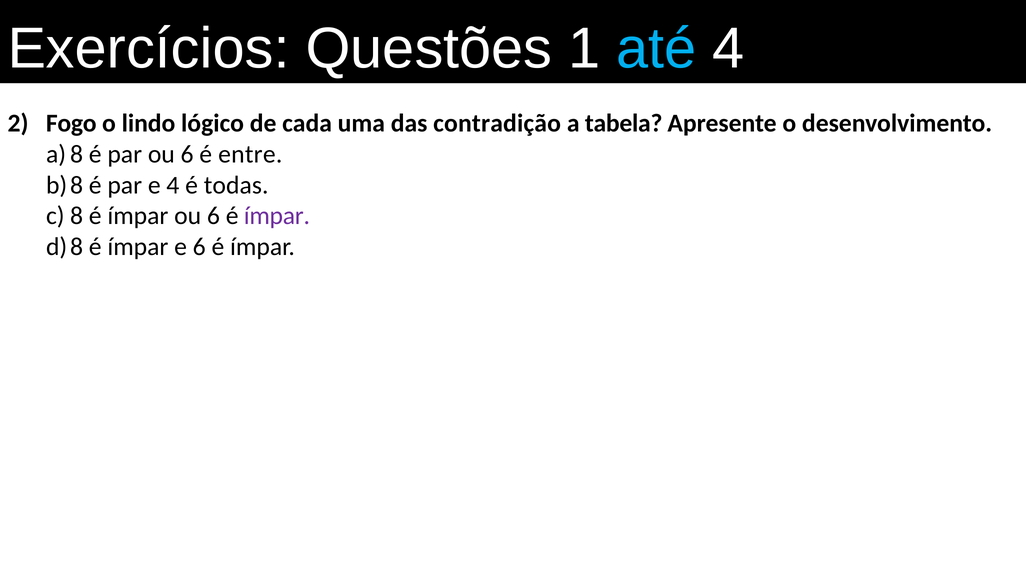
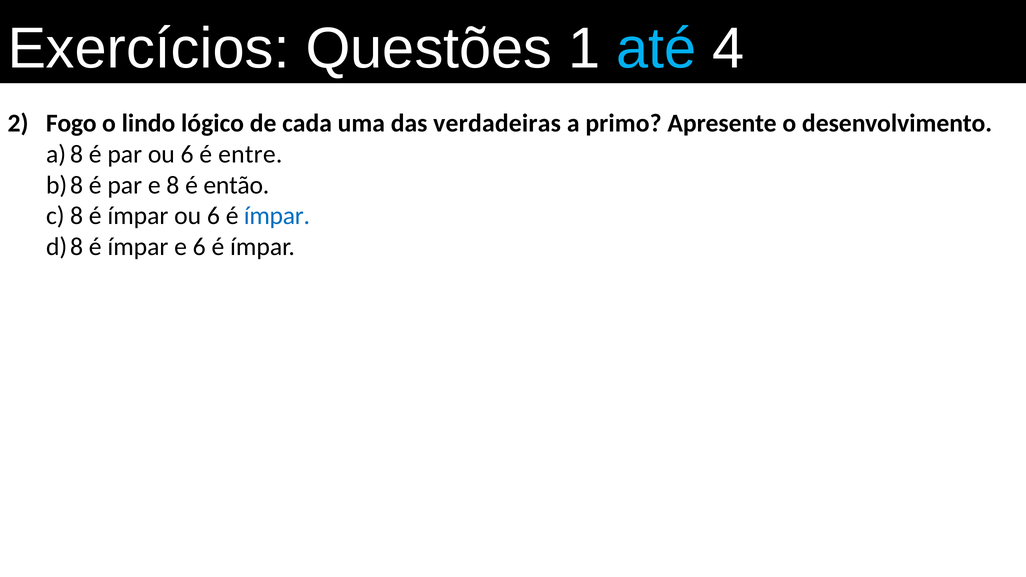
contradição: contradição -> verdadeiras (497, 124)
tabela: tabela -> primo (623, 124)
e 4: 4 -> 8 (173, 185)
todas: todas -> então (236, 185)
ímpar colour: purple -> blue (277, 216)
